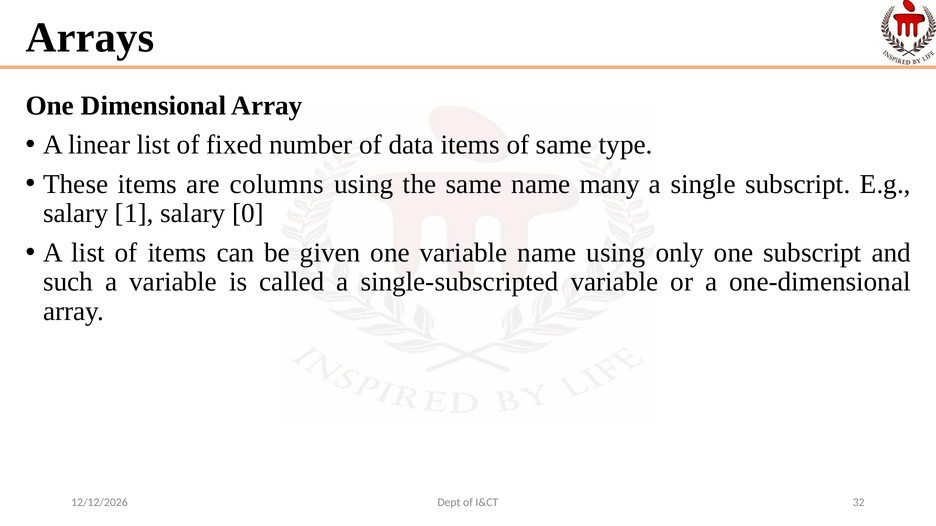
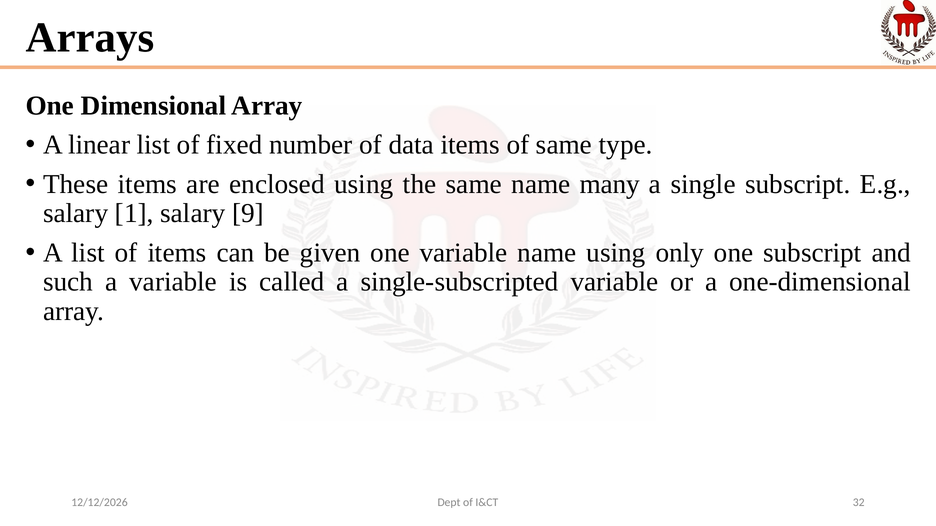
columns: columns -> enclosed (277, 184)
0: 0 -> 9 (248, 214)
